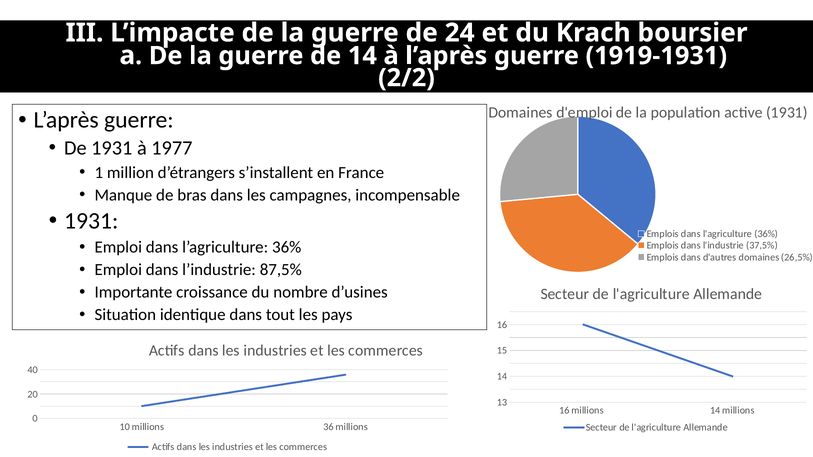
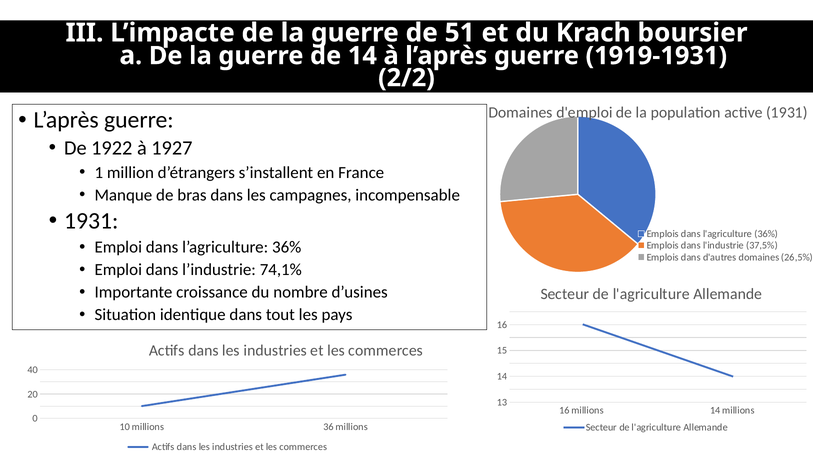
24: 24 -> 51 (460, 33)
De 1931: 1931 -> 1922 (112, 148)
1977: 1977 -> 1927 (172, 148)
87,5%: 87,5% -> 74,1% (281, 270)
